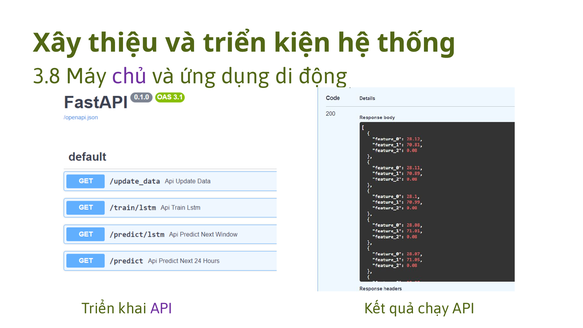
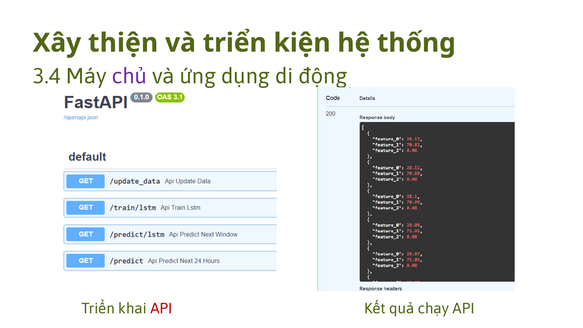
thiệu: thiệu -> thiện (123, 43)
3.8: 3.8 -> 3.4 (47, 76)
API colour: purple -> red (161, 309)
